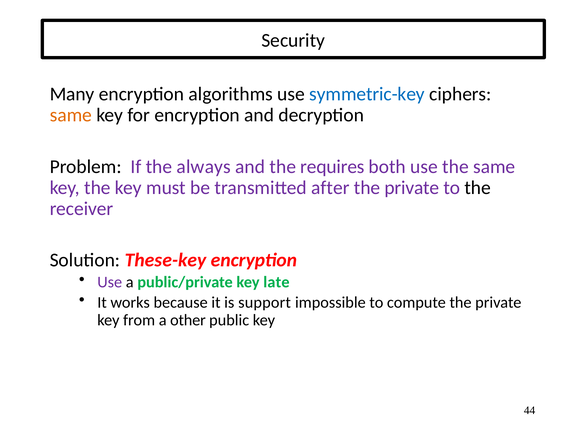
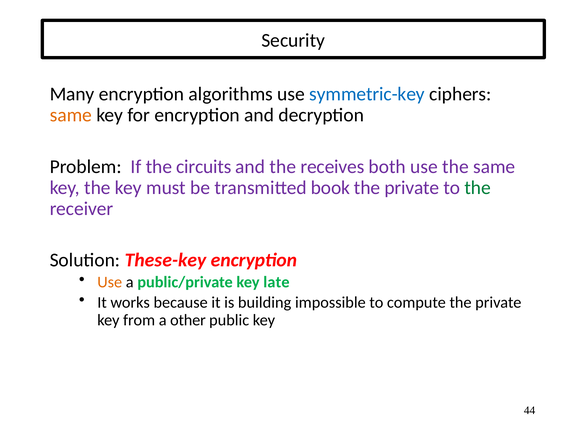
always: always -> circuits (204, 167)
requires: requires -> receives (332, 167)
after: after -> book (330, 188)
the colour: black -> green (478, 188)
Use colour: purple -> orange (110, 282)
support: support -> building (265, 302)
